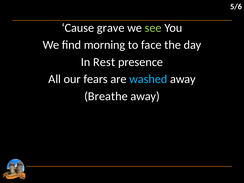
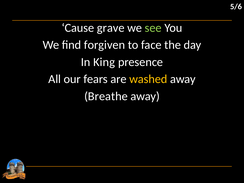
morning: morning -> forgiven (104, 45)
Rest: Rest -> King (104, 62)
washed colour: light blue -> yellow (148, 79)
